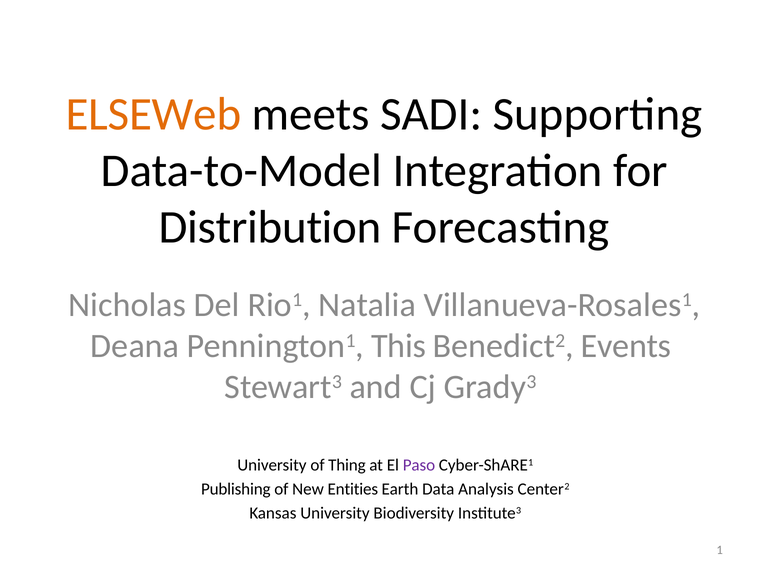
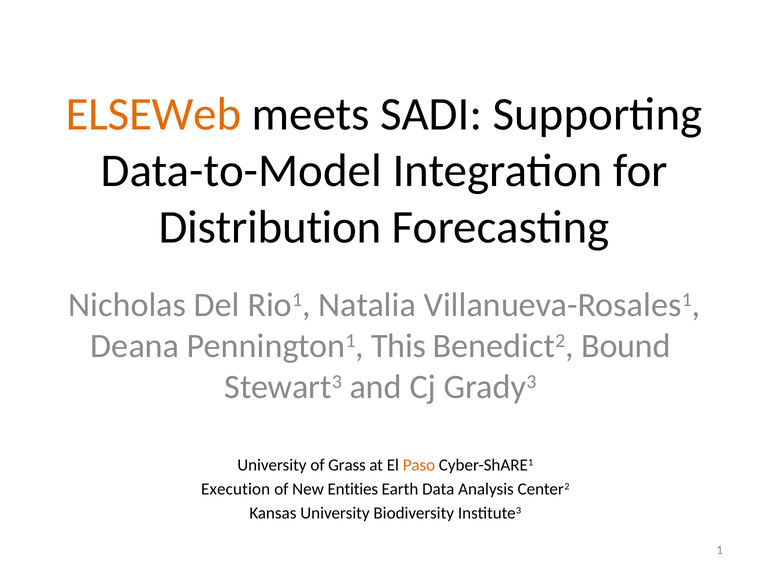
Events: Events -> Bound (626, 347)
Thing: Thing -> Grass (347, 466)
Paso colour: purple -> orange (419, 466)
Publishing: Publishing -> Execution (236, 490)
